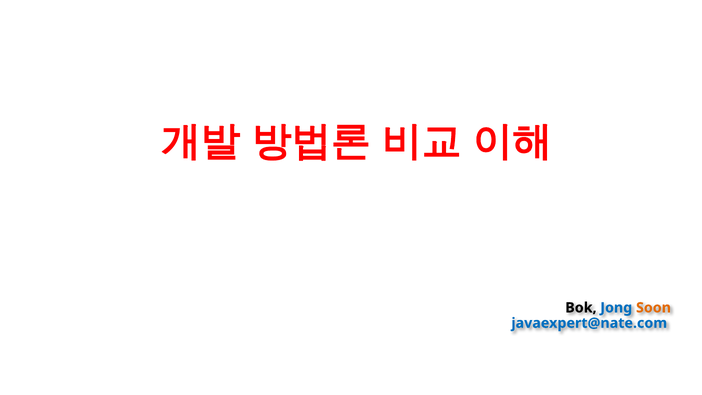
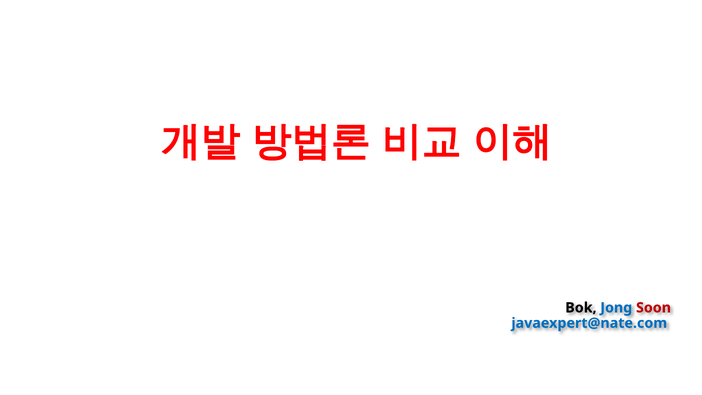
Soon colour: orange -> red (653, 308)
